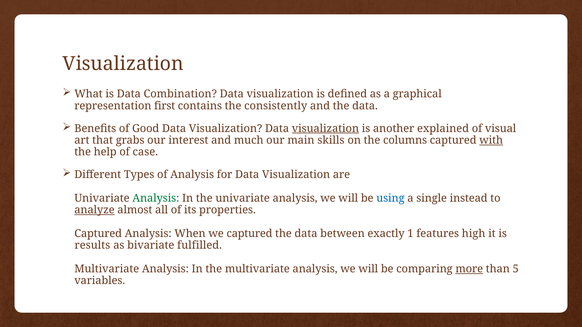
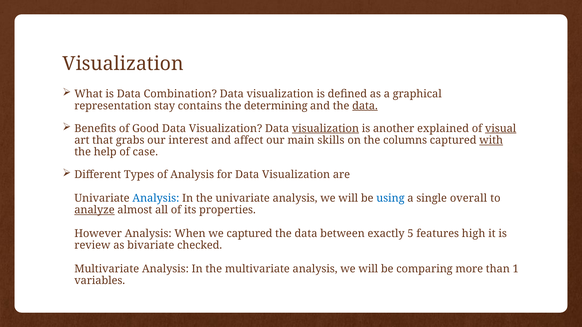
first: first -> stay (165, 106)
consistently: consistently -> determining (276, 106)
data underline: none -> present (365, 106)
visual underline: none -> present (501, 129)
much: much -> affect (249, 140)
Analysis colour: green -> blue (156, 198)
instead: instead -> overall (469, 198)
Captured: Captured -> However (98, 234)
1: 1 -> 5 (410, 234)
results: results -> review (92, 246)
fulfilled: fulfilled -> checked (200, 246)
more underline: present -> none (469, 269)
5: 5 -> 1 (516, 269)
